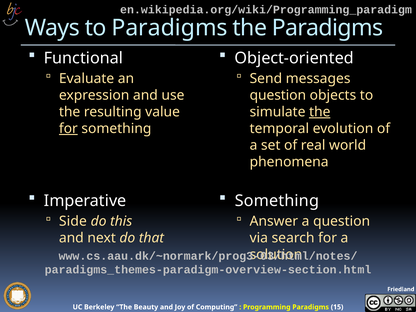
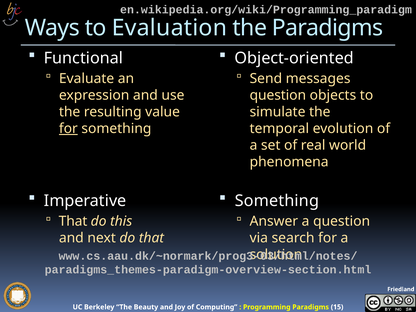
to Paradigms: Paradigms -> Evaluation (169, 28)
the underline: present -> none (320, 112)
Side: Side -> That (73, 221)
